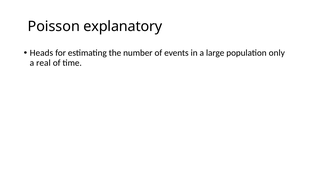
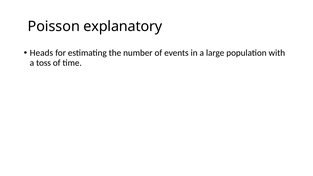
only: only -> with (277, 53)
real: real -> toss (44, 63)
